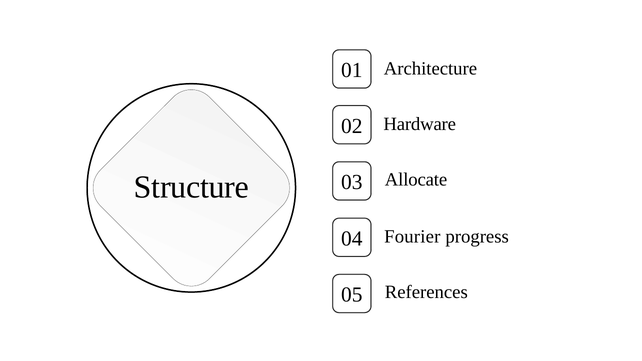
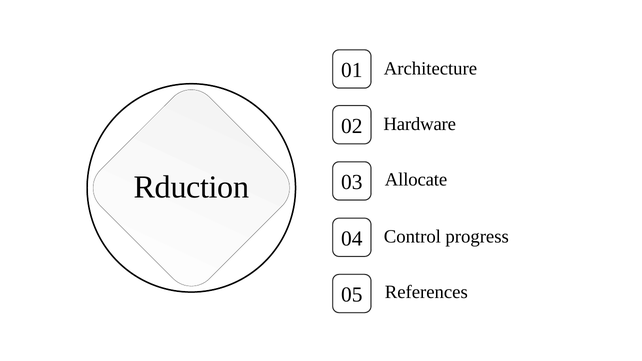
Structure: Structure -> Rduction (191, 187)
Fourier: Fourier -> Control (412, 237)
